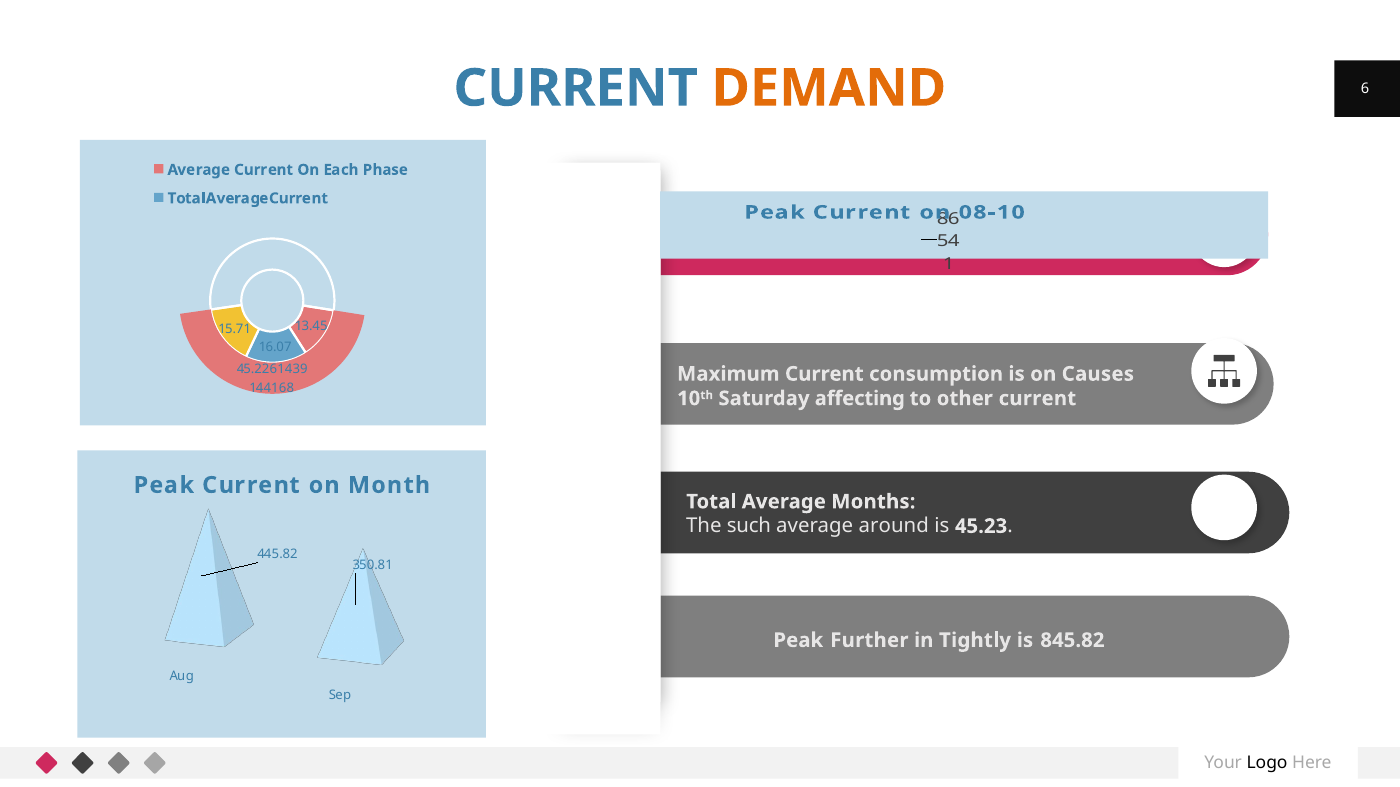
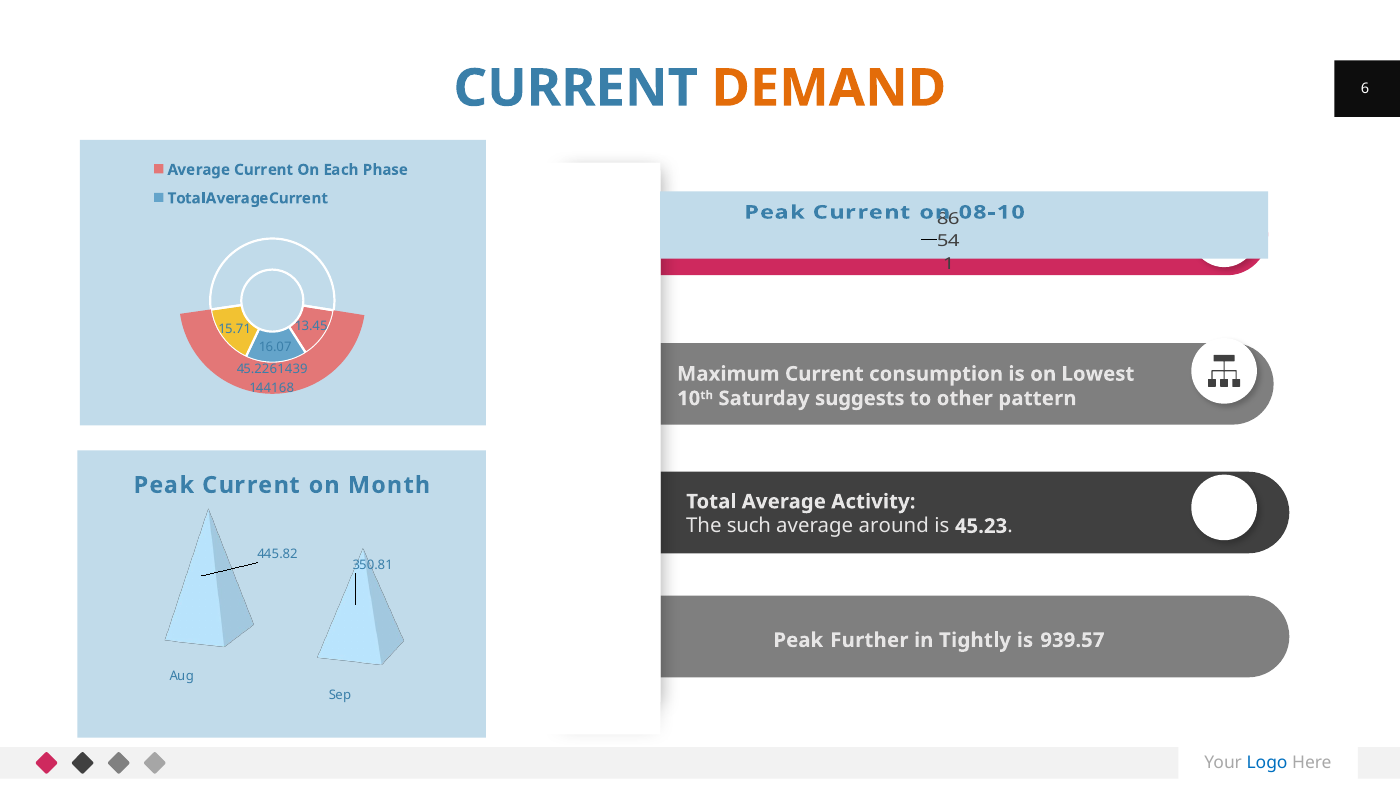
Causes: Causes -> Lowest (1098, 374)
affecting: affecting -> suggests (860, 399)
other current: current -> pattern (1037, 399)
Months: Months -> Activity (873, 502)
845.82: 845.82 -> 939.57 (1072, 641)
Logo colour: black -> blue (1267, 763)
